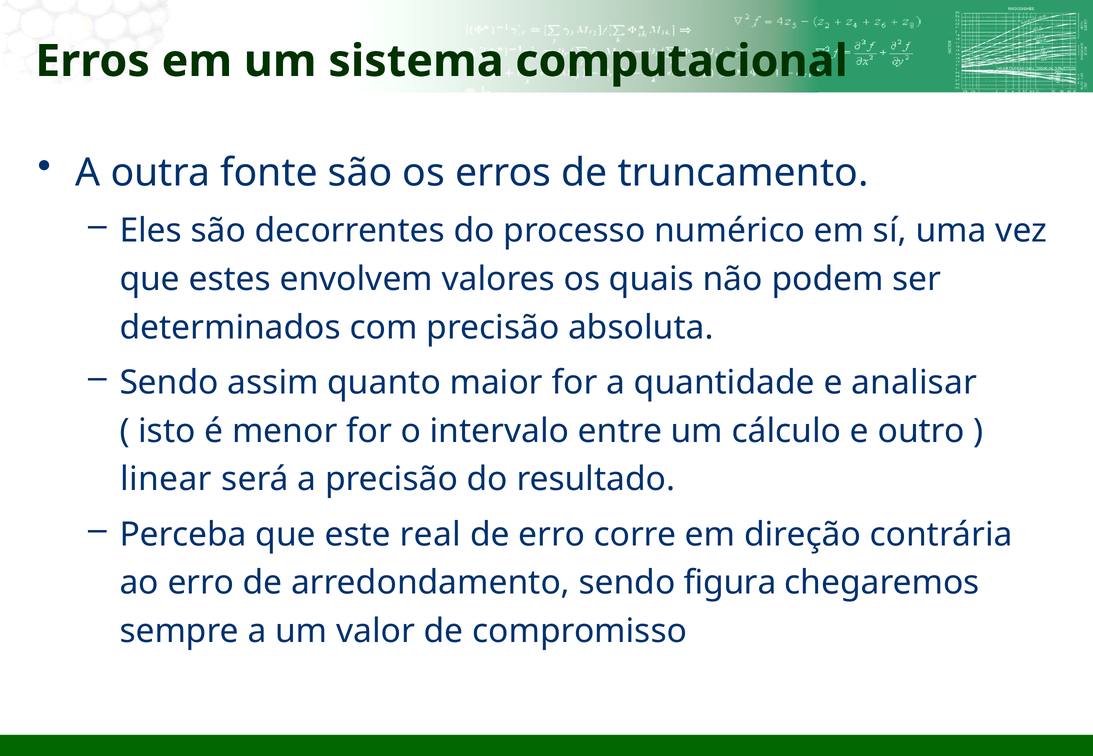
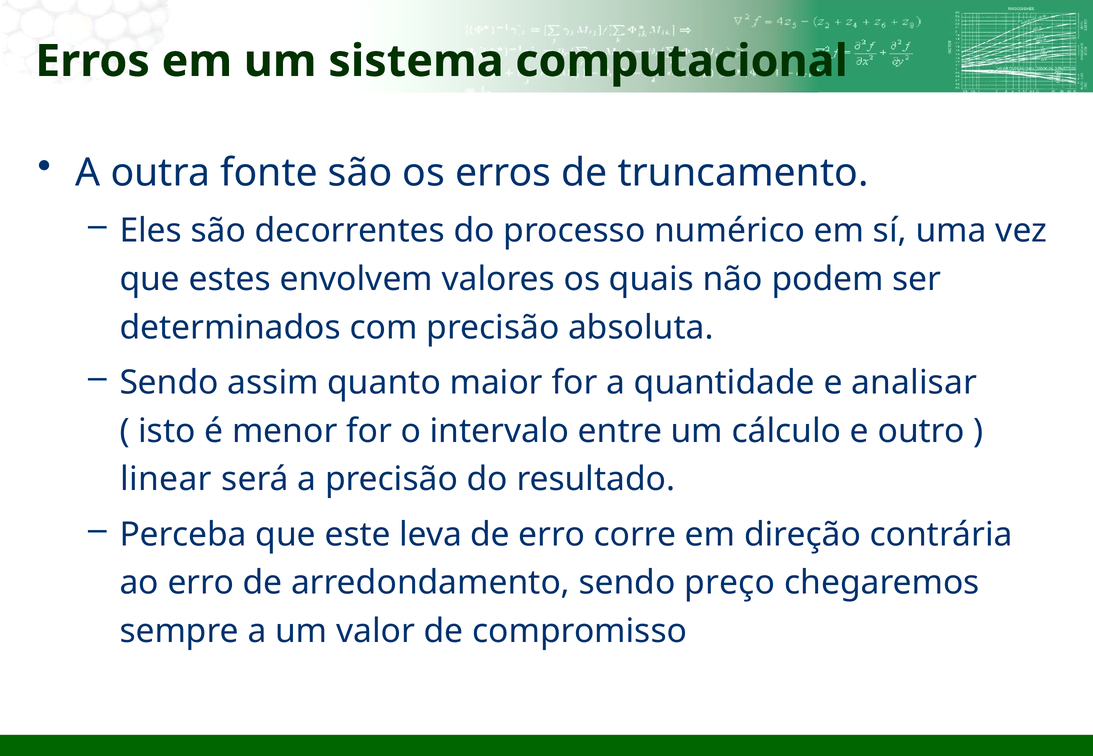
real: real -> leva (431, 535)
figura: figura -> preço (730, 583)
